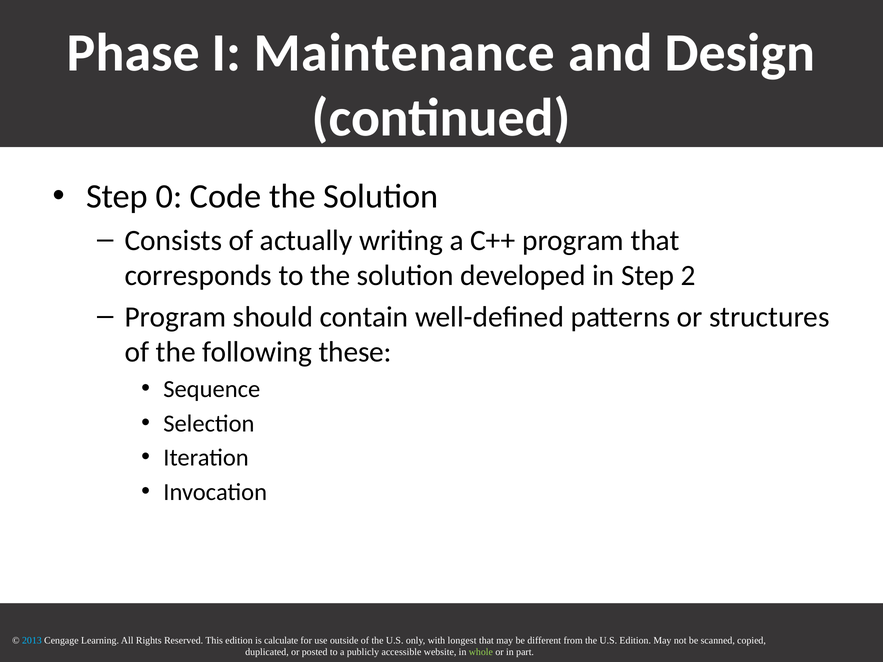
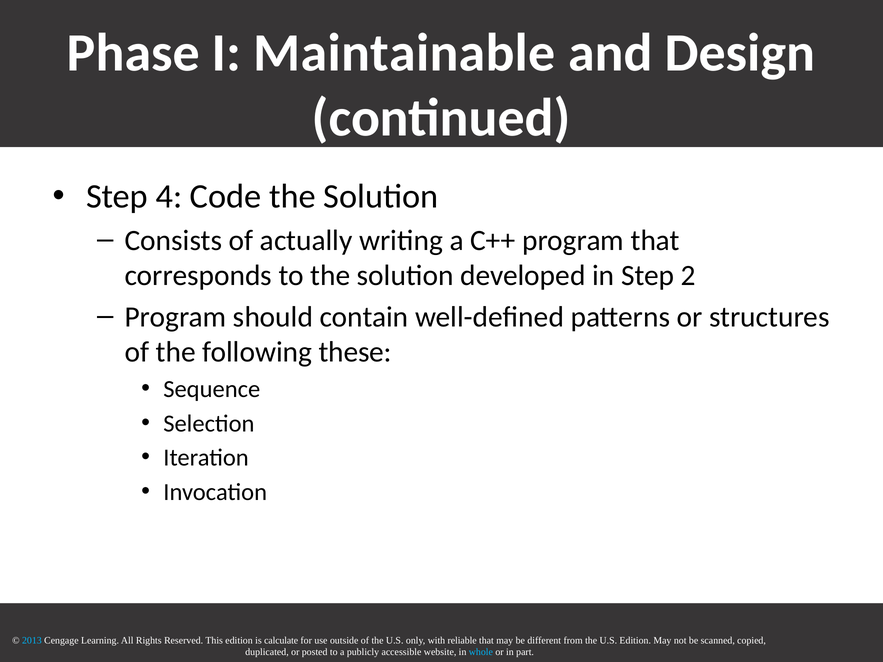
Maintenance: Maintenance -> Maintainable (404, 53)
0: 0 -> 4 (169, 197)
longest: longest -> reliable (462, 641)
whole colour: light green -> light blue (481, 652)
